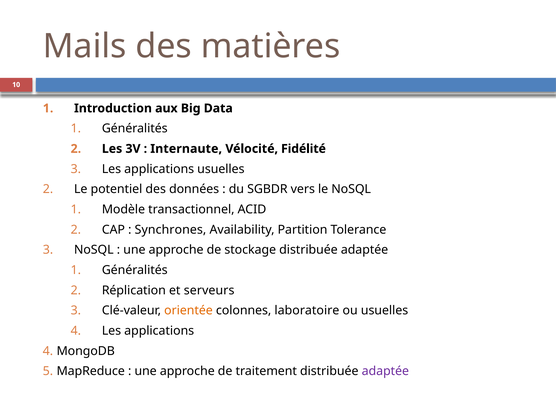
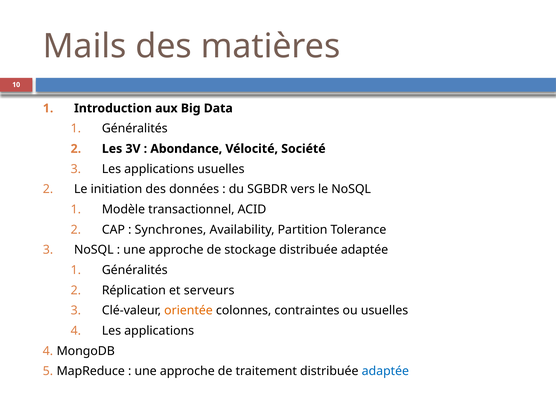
Internaute: Internaute -> Abondance (186, 149)
Fidélité: Fidélité -> Société (303, 149)
potentiel: potentiel -> initiation (116, 189)
laboratoire: laboratoire -> contraintes (307, 311)
adaptée colour: purple -> blue (385, 371)
